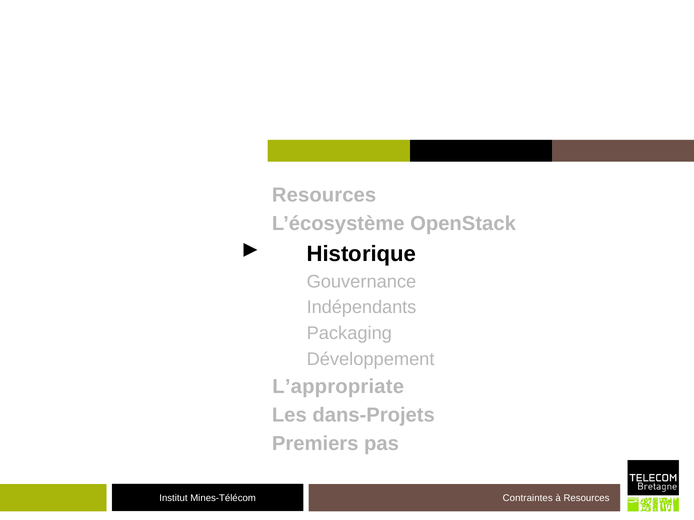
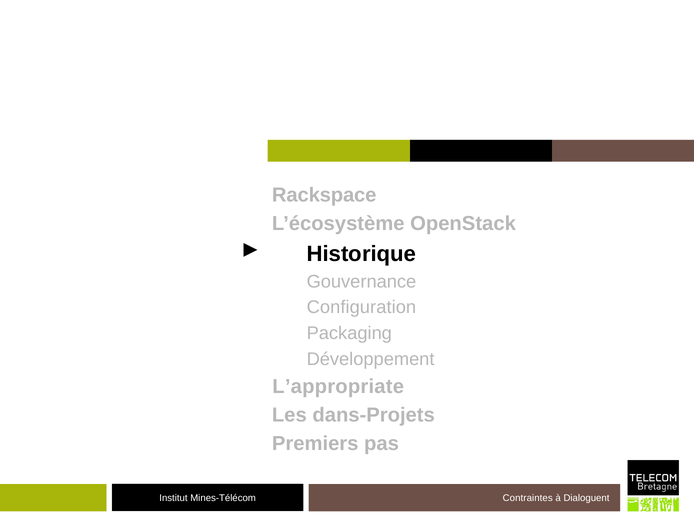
Resources: Resources -> Rackspace (324, 195)
Indépendants: Indépendants -> Conﬁguration (361, 308)
à Resources: Resources -> Dialoguent (587, 499)
